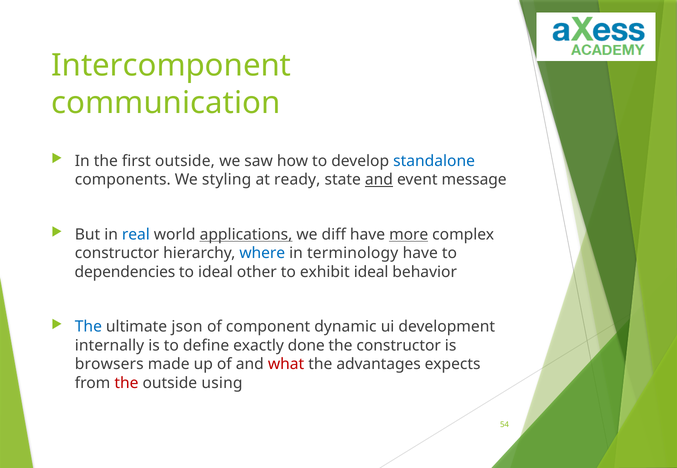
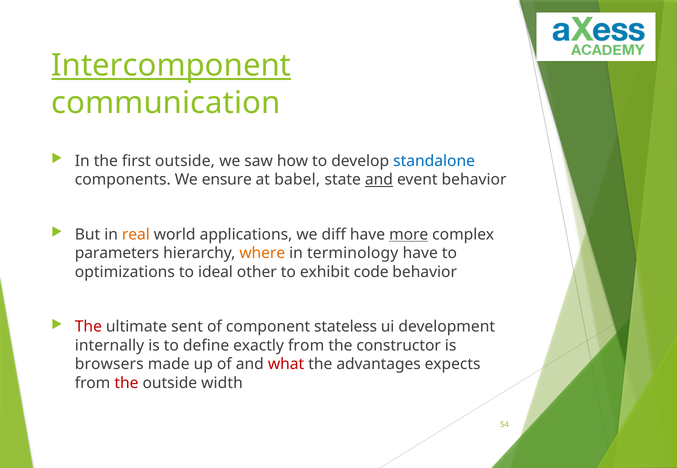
Intercomponent underline: none -> present (171, 66)
styling: styling -> ensure (227, 180)
ready: ready -> babel (297, 180)
event message: message -> behavior (474, 180)
real colour: blue -> orange (136, 235)
applications underline: present -> none (246, 235)
constructor: constructor -> parameters (117, 254)
where colour: blue -> orange (262, 254)
dependencies: dependencies -> optimizations (125, 272)
exhibit ideal: ideal -> code (371, 272)
The colour: blue -> red (88, 327)
json: json -> sent (187, 327)
dynamic: dynamic -> stateless (346, 327)
exactly done: done -> from (306, 346)
using: using -> width (222, 383)
